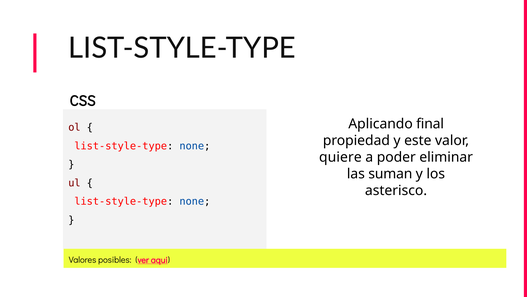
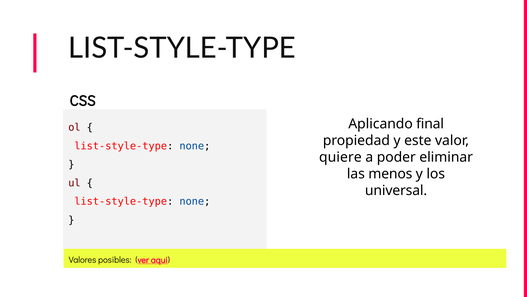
suman: suman -> menos (390, 174)
asterisco: asterisco -> universal (396, 190)
